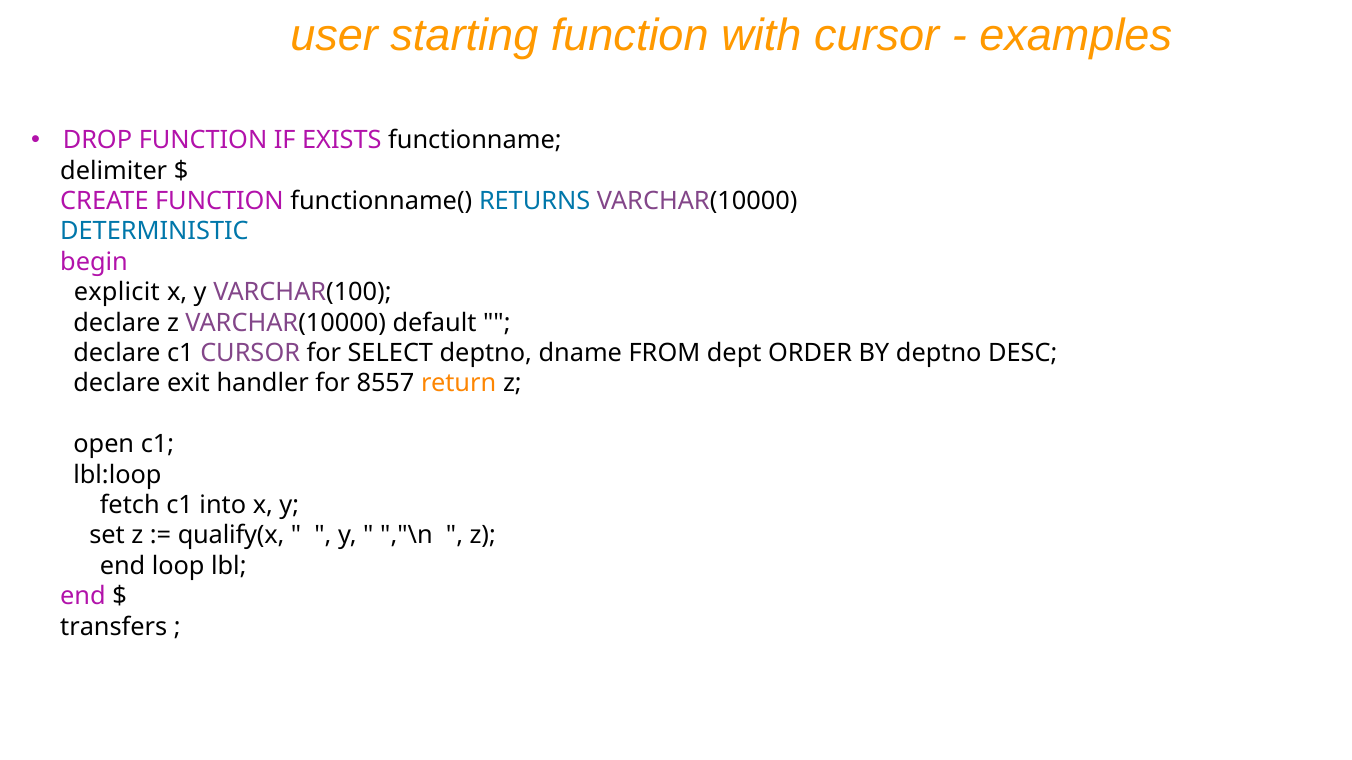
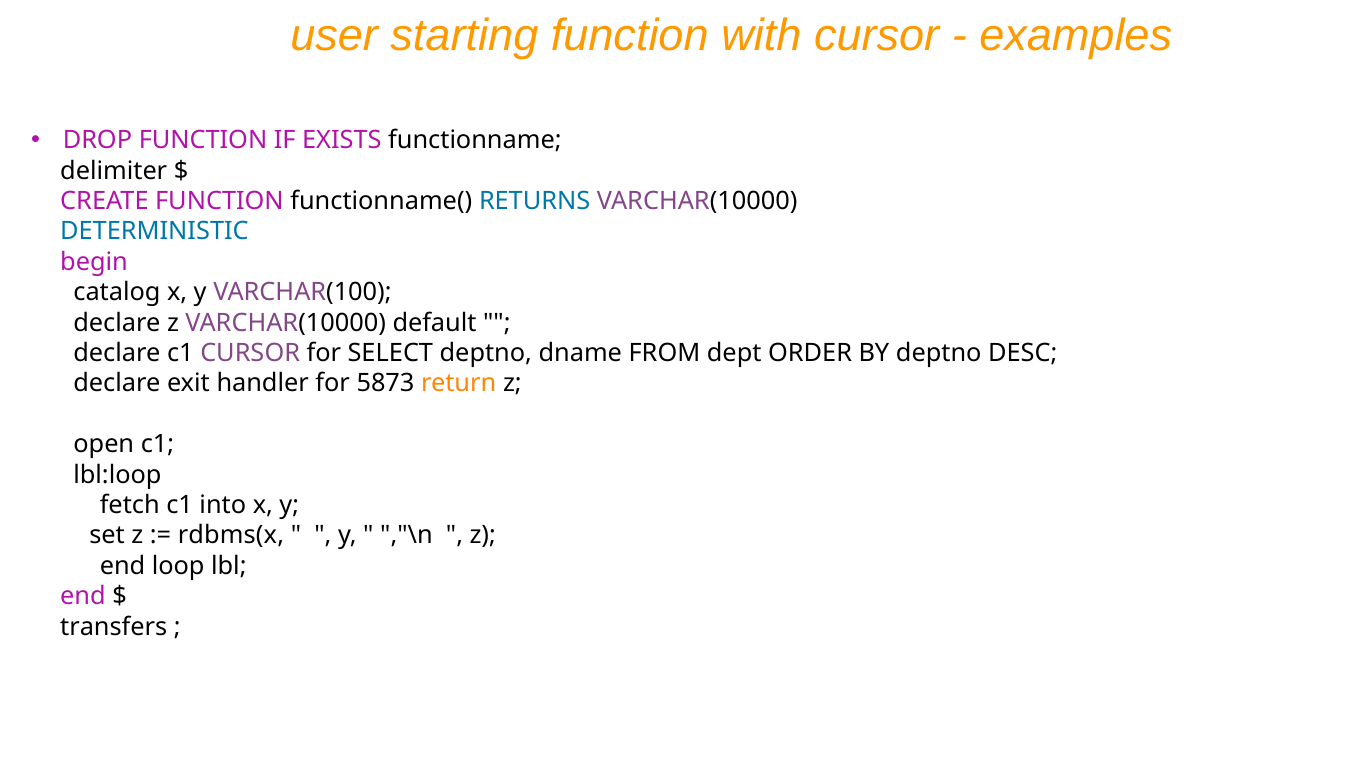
explicit: explicit -> catalog (117, 293)
8557: 8557 -> 5873 (385, 384)
qualify(x: qualify(x -> rdbms(x (231, 536)
